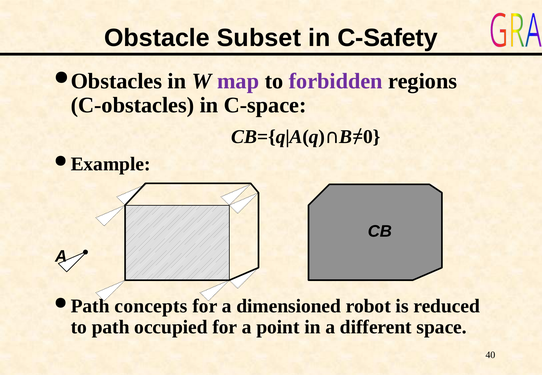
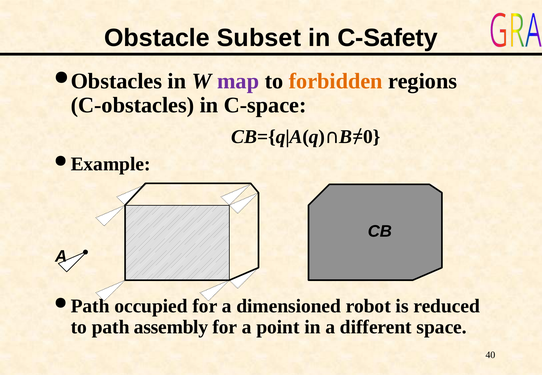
forbidden colour: purple -> orange (336, 81)
concepts: concepts -> occupied (151, 306)
occupied: occupied -> assembly (171, 327)
